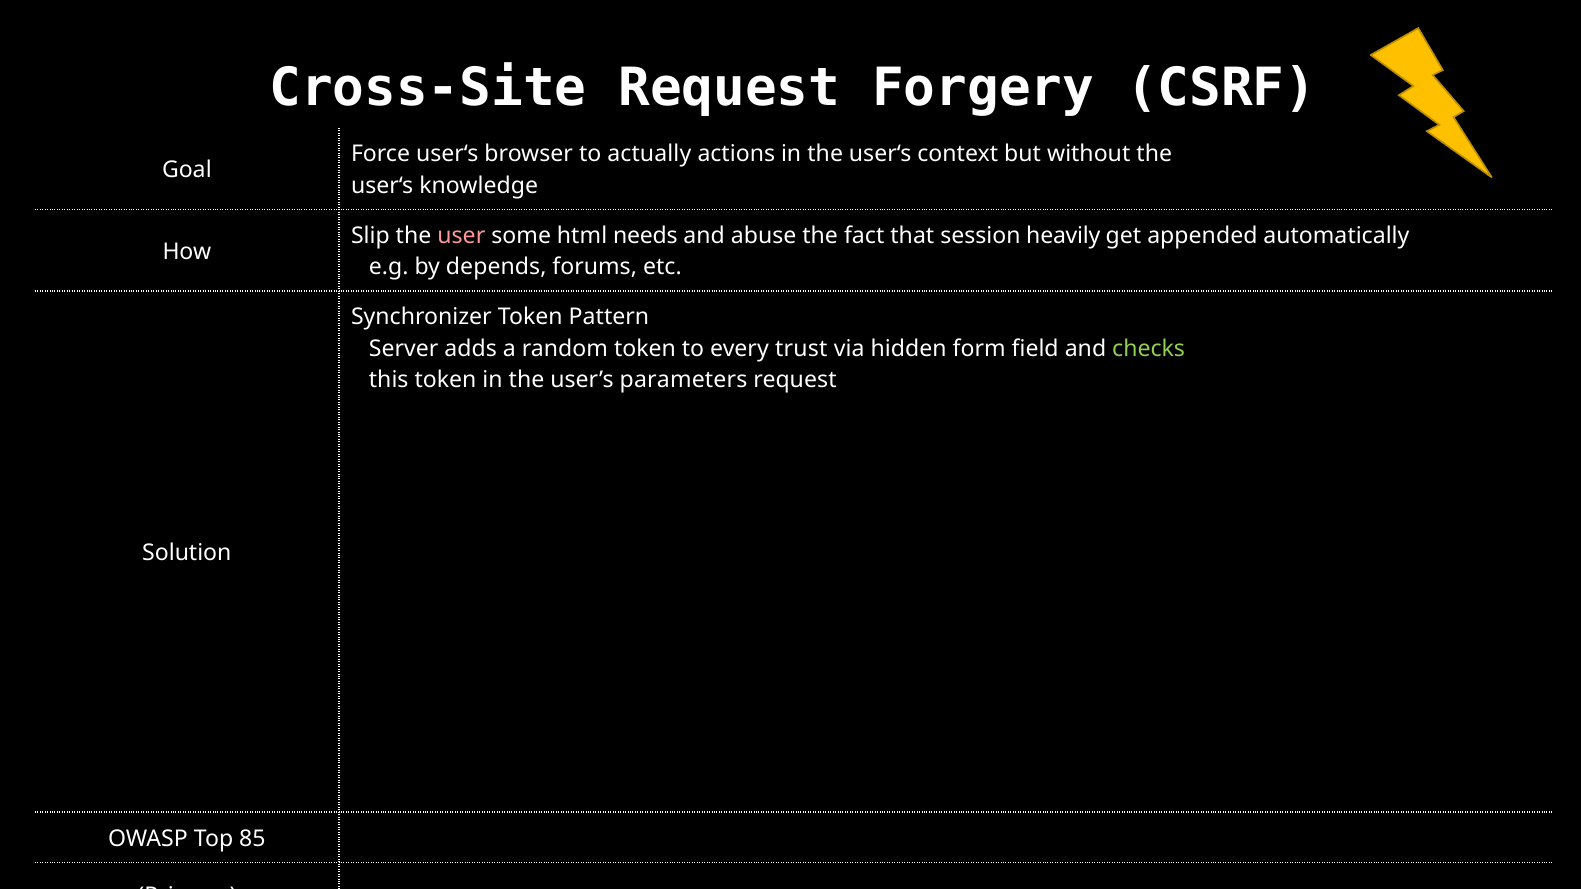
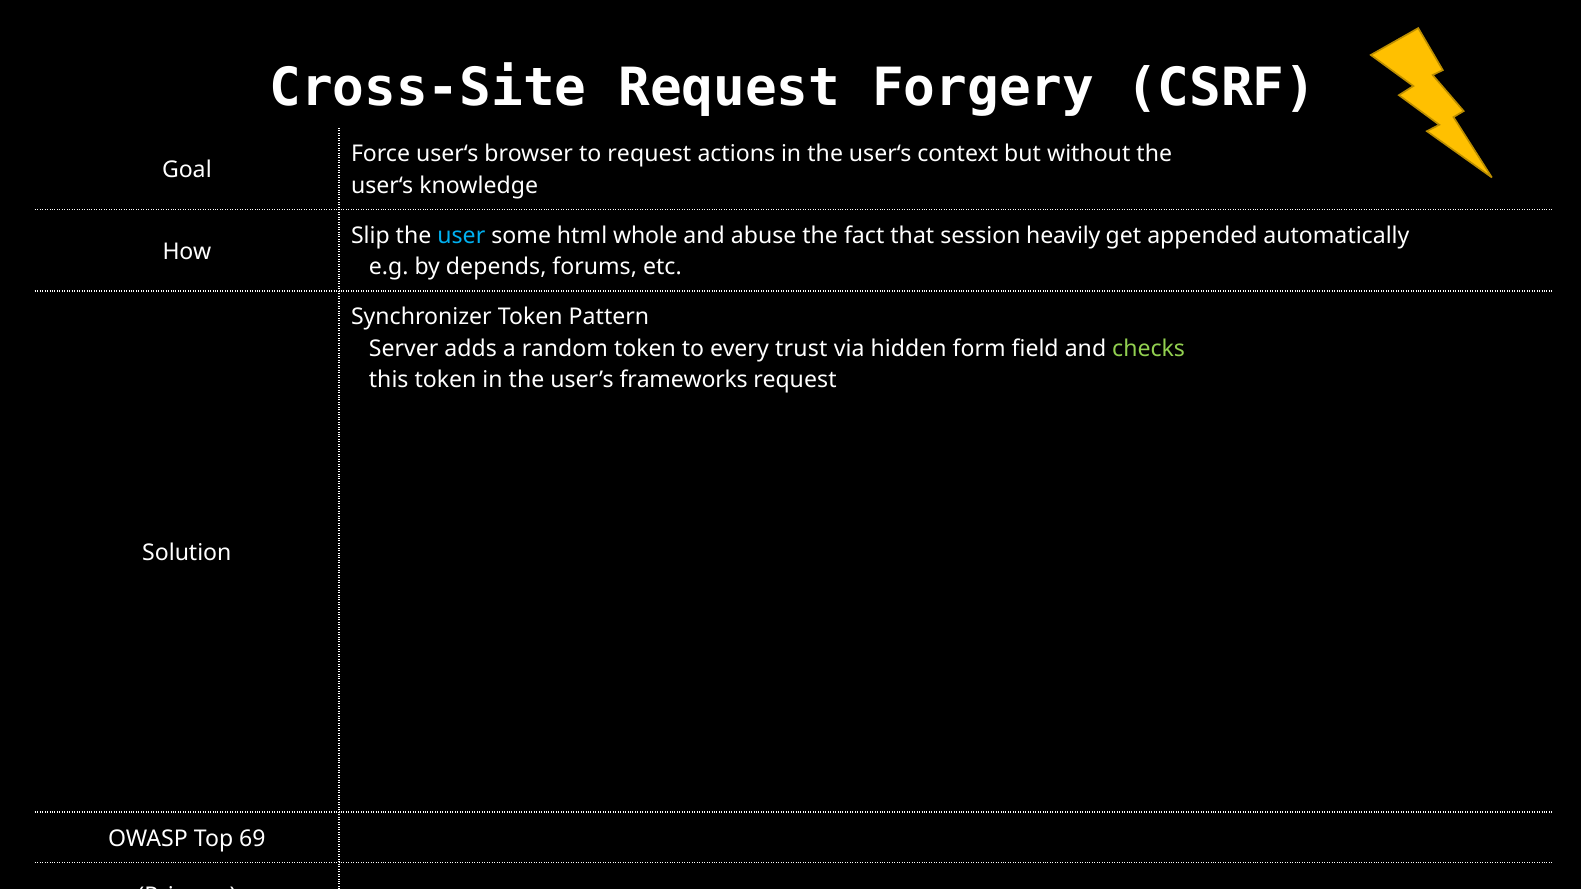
to actually: actually -> request (649, 154)
user colour: pink -> light blue (461, 236)
needs: needs -> whole (645, 236)
parameters: parameters -> frameworks (684, 380)
85: 85 -> 69 (252, 839)
